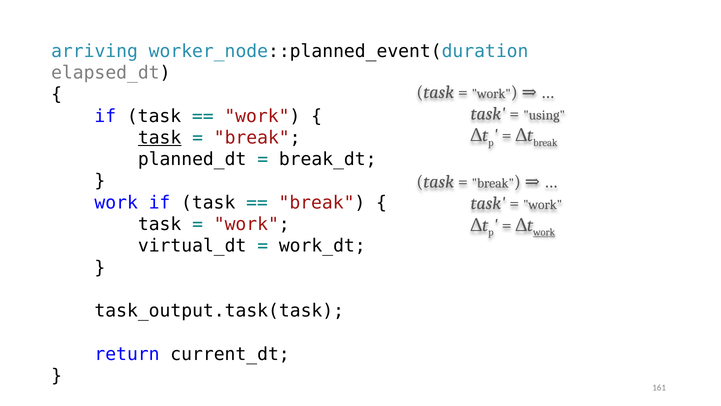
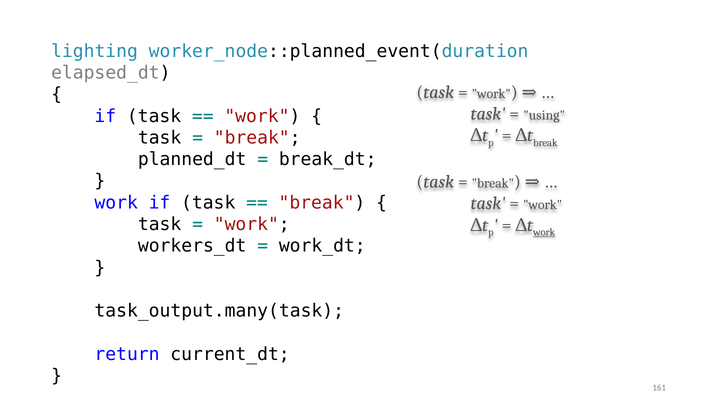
arriving: arriving -> lighting (95, 51)
task underline: present -> none (160, 138)
virtual_dt: virtual_dt -> workers_dt (192, 246)
task_output.task(task: task_output.task(task -> task_output.many(task (219, 311)
